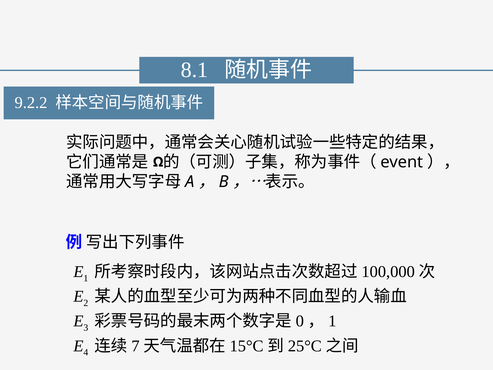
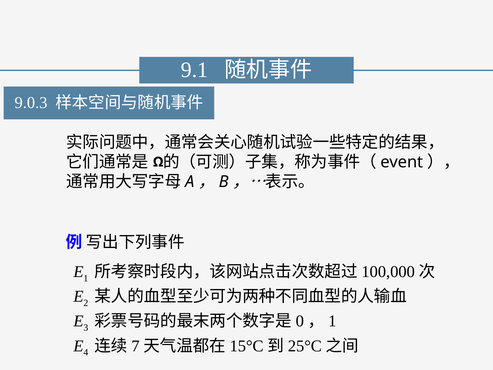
8.1: 8.1 -> 9.1 (194, 70)
9.2.2: 9.2.2 -> 9.0.3 (31, 103)
